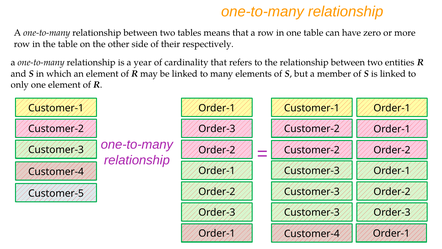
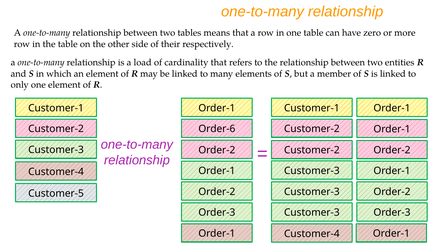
year: year -> load (143, 62)
Customer-2 Order-3: Order-3 -> Order-6 (217, 129)
